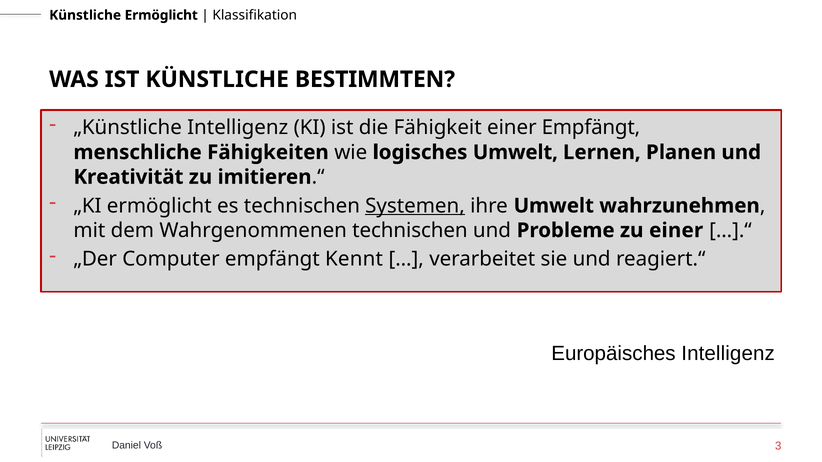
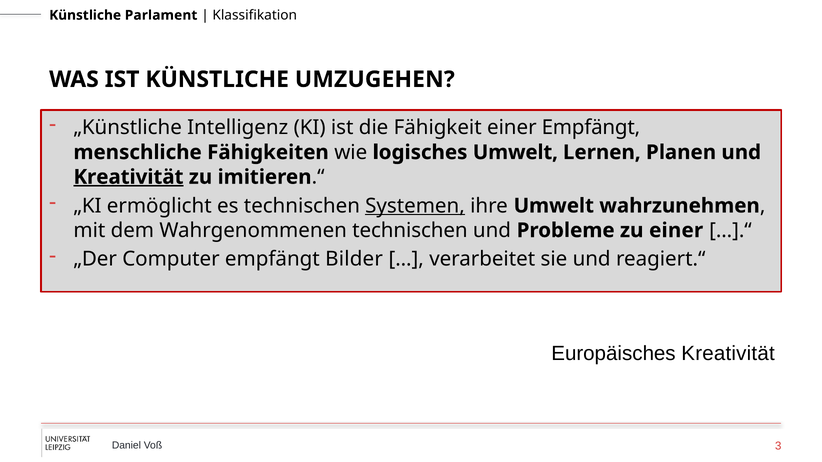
Künstliche Ermöglicht: Ermöglicht -> Parlament (161, 15)
BESTIMMTEN: BESTIMMTEN -> UMZUGEHEN (375, 79)
Kreativität underline: none -> present (128, 177)
Kennt: Kennt -> Bilder (354, 259)
Europäisches Intelligenz: Intelligenz -> Kreativität (728, 354)
